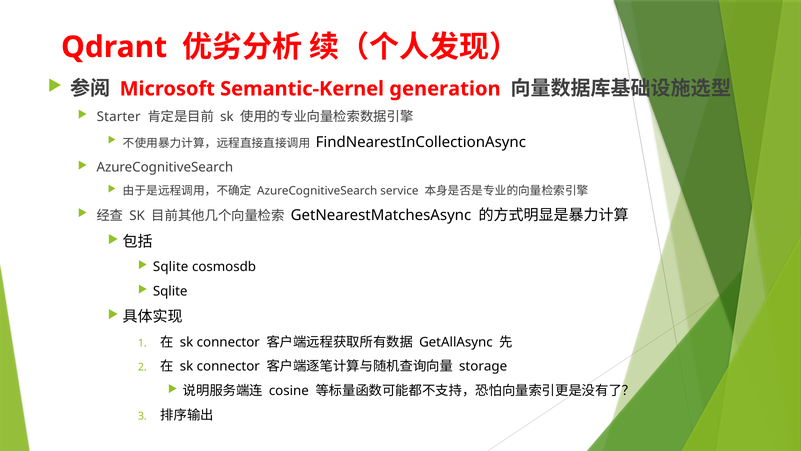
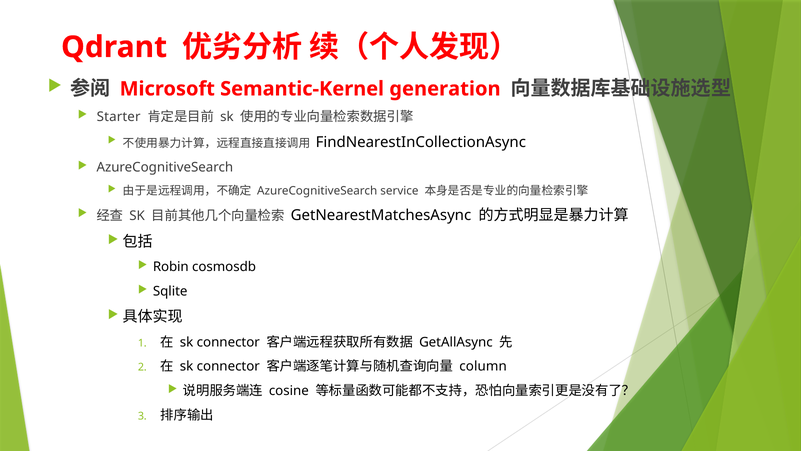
Sqlite: Sqlite -> Robin (171, 267)
storage: storage -> column (483, 366)
